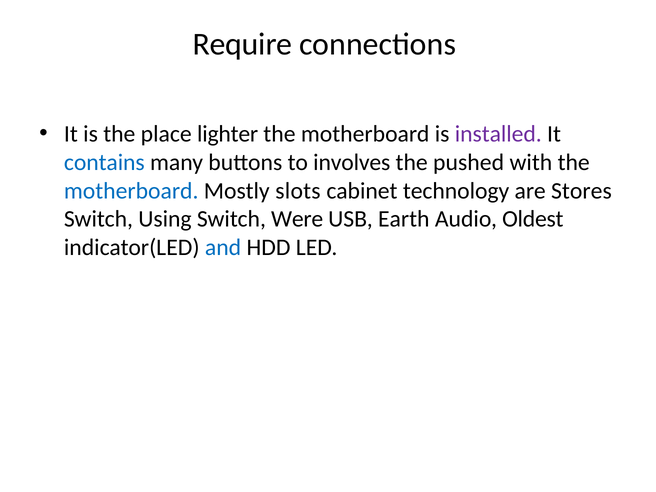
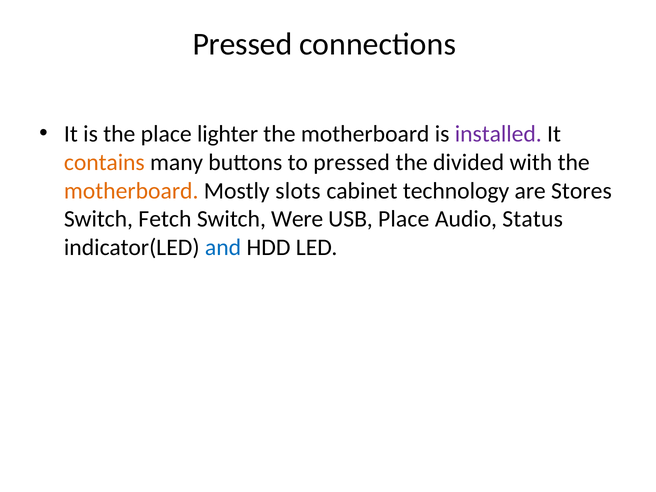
Require: Require -> Pressed (242, 44)
contains colour: blue -> orange (104, 162)
to involves: involves -> pressed (352, 162)
pushed: pushed -> divided (469, 162)
motherboard colour: blue -> orange (131, 191)
Using: Using -> Fetch (165, 219)
USB Earth: Earth -> Place (404, 219)
Oldest: Oldest -> Status (533, 219)
